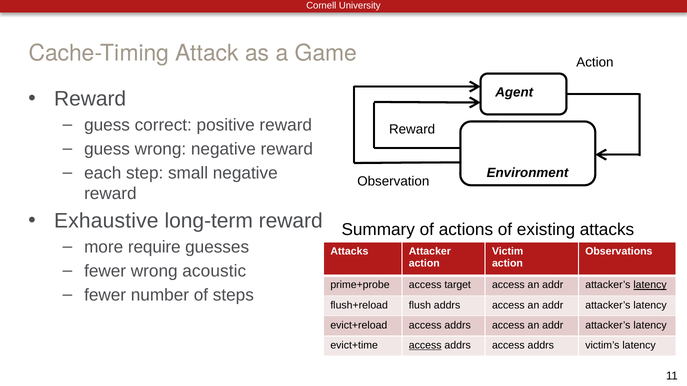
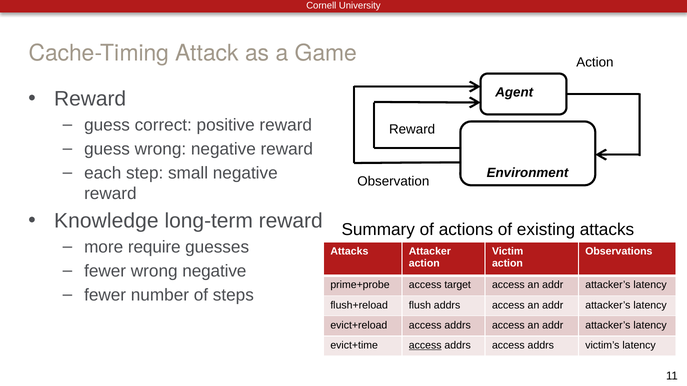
Exhaustive: Exhaustive -> Knowledge (106, 221)
fewer wrong acoustic: acoustic -> negative (214, 271)
latency underline: present -> none (650, 285)
